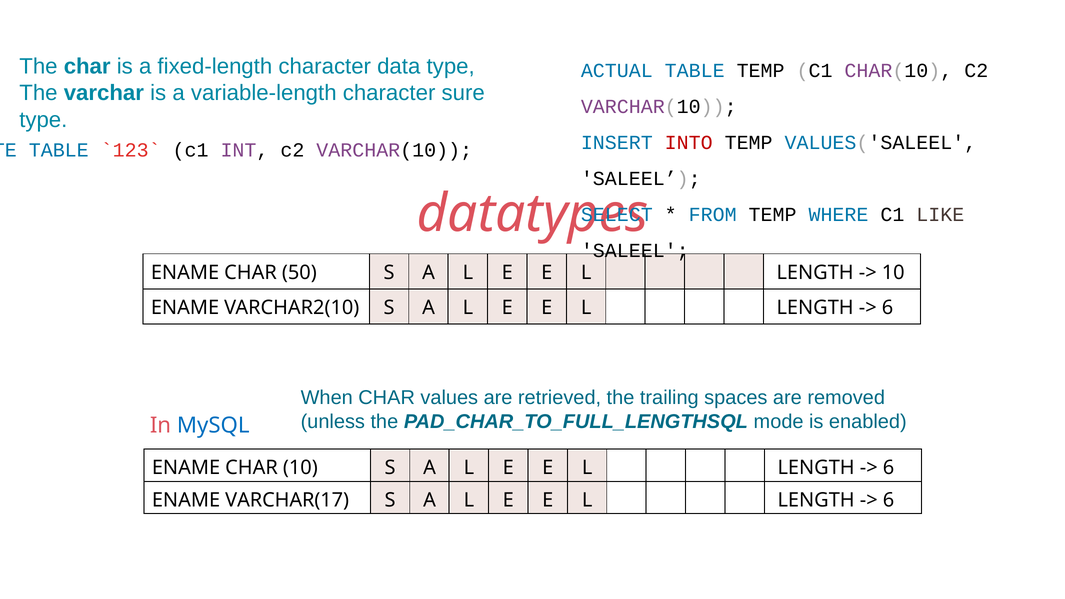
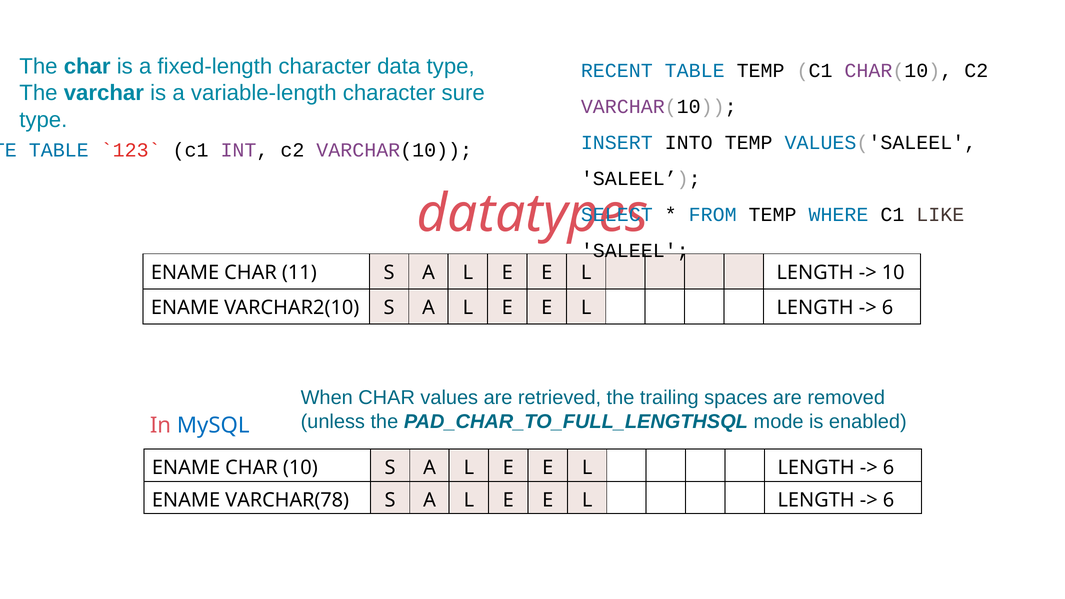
ACTUAL: ACTUAL -> RECENT (617, 71)
INTO colour: red -> black (689, 143)
50: 50 -> 11 (299, 272)
VARCHAR(17: VARCHAR(17 -> VARCHAR(78 (287, 500)
